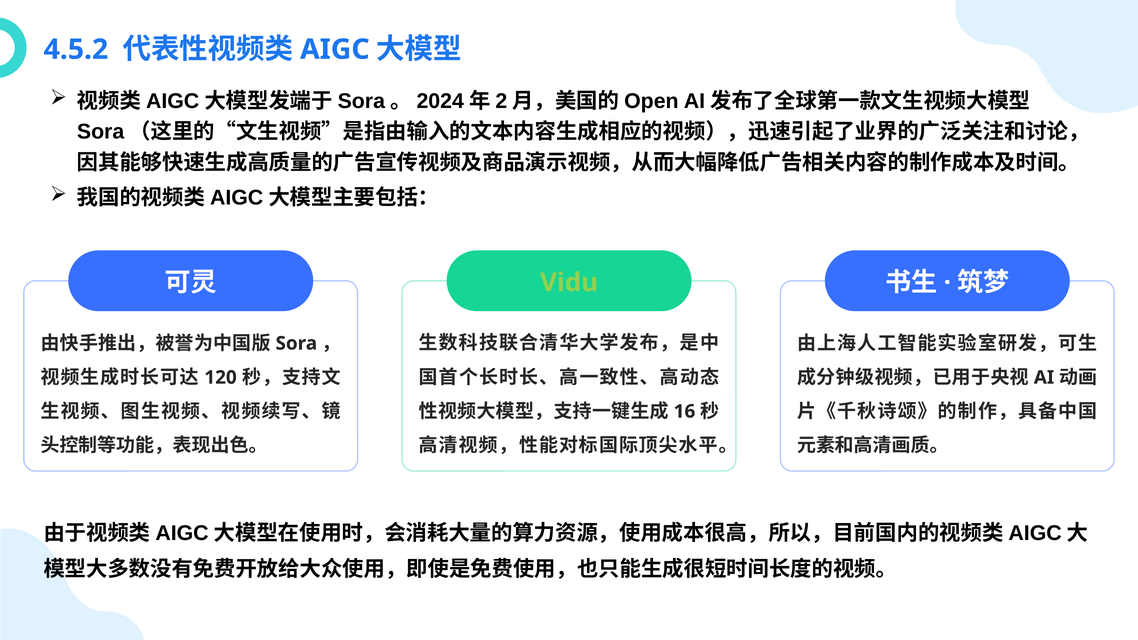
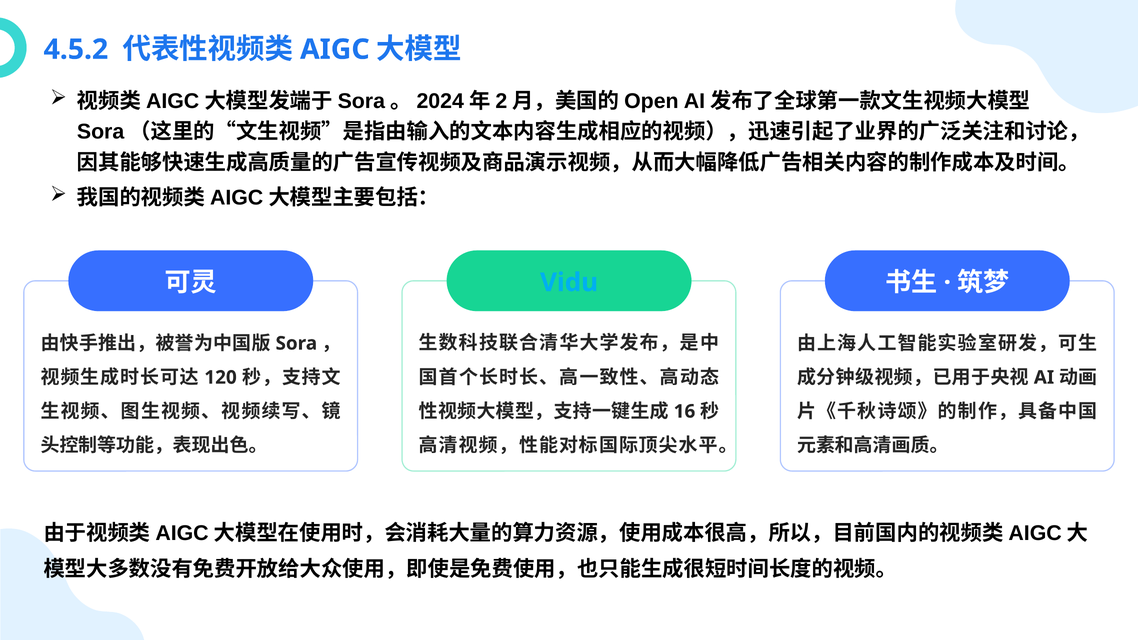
Vidu colour: light green -> light blue (569, 283)
